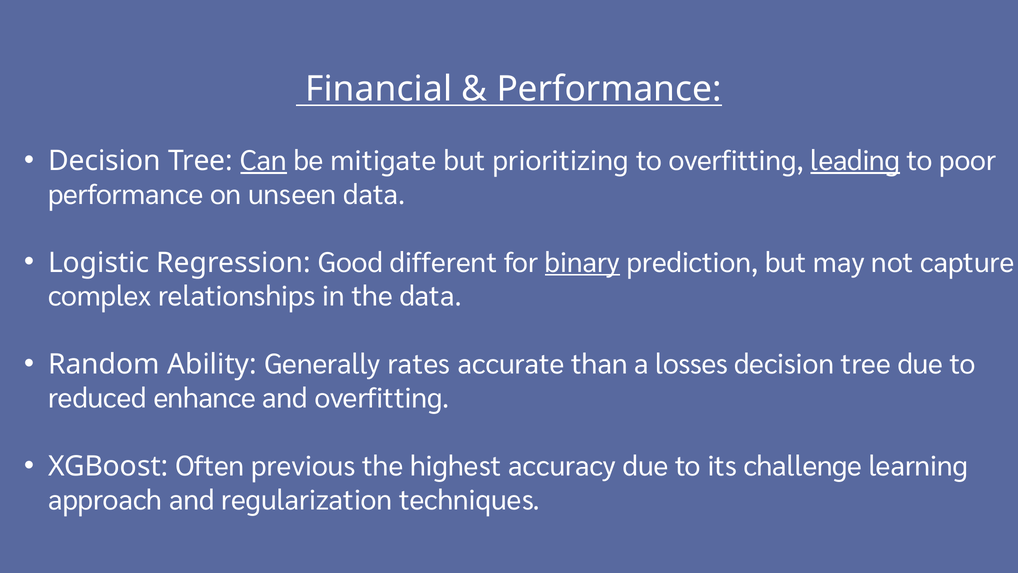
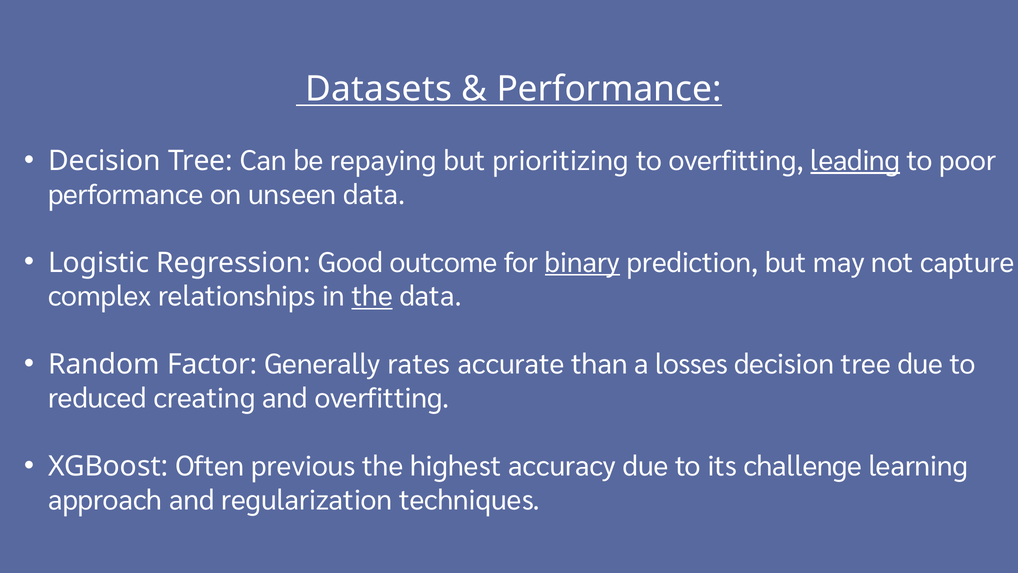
Financial: Financial -> Datasets (379, 89)
Can underline: present -> none (264, 161)
mitigate: mitigate -> repaying (384, 161)
different: different -> outcome (444, 263)
the underline: none -> present (372, 296)
Ability: Ability -> Factor (212, 364)
enhance: enhance -> creating (204, 398)
